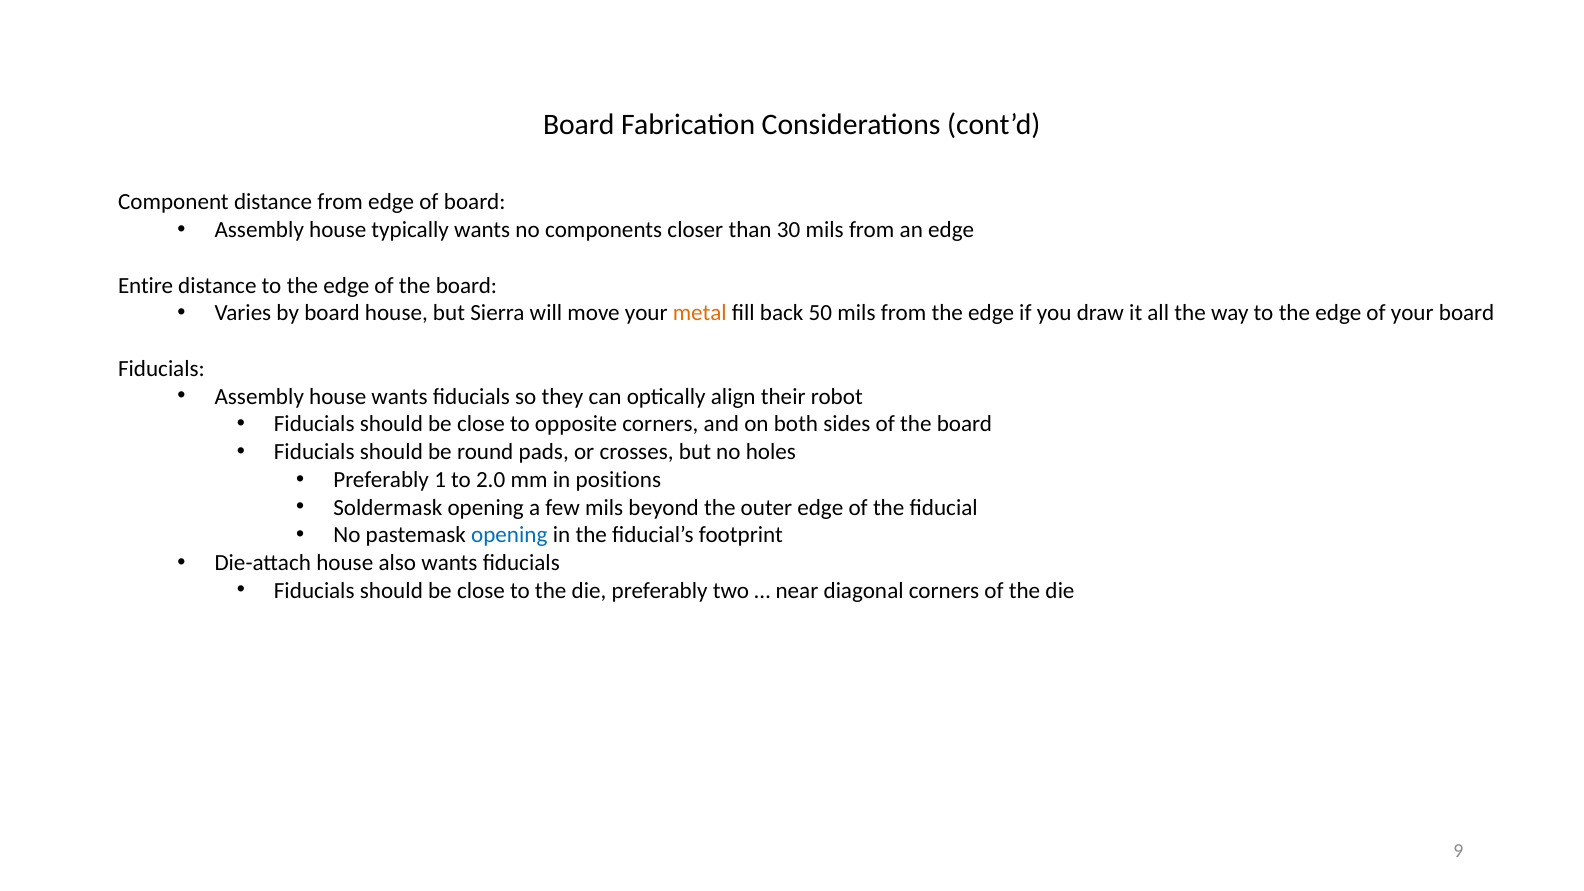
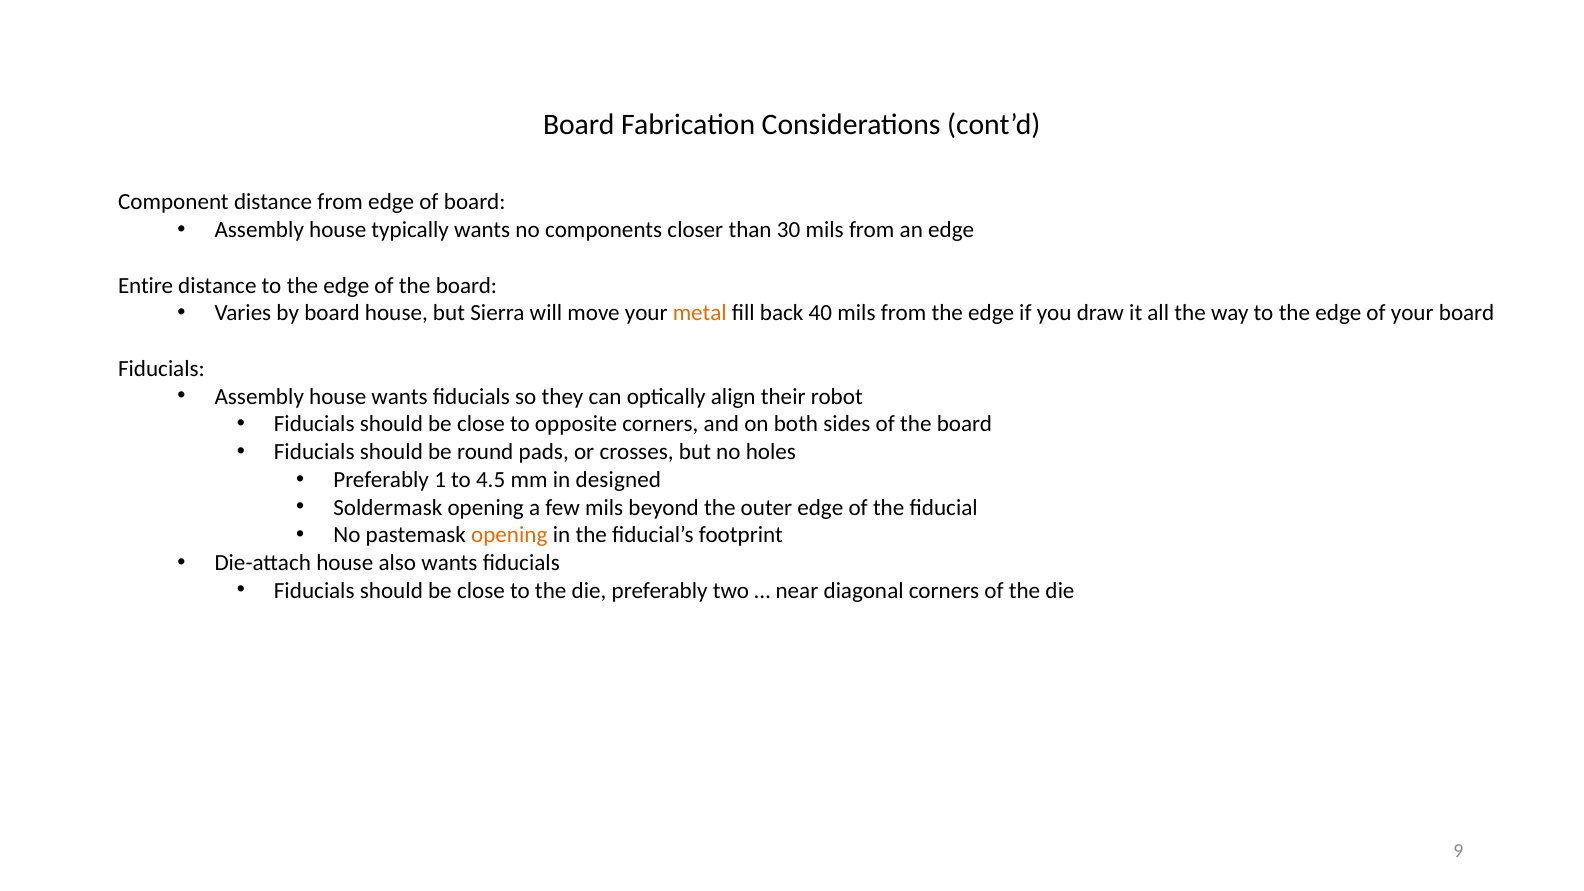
50: 50 -> 40 (820, 313)
2.0: 2.0 -> 4.5 (491, 480)
positions: positions -> designed (618, 480)
opening colour: blue -> orange (509, 535)
